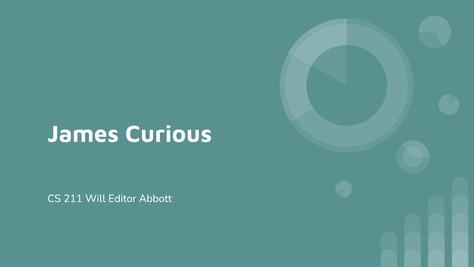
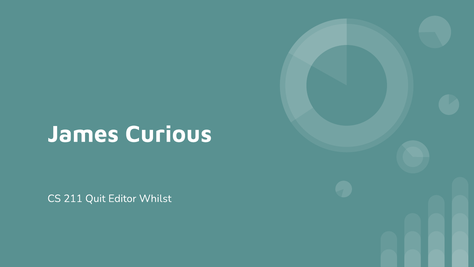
Will: Will -> Quit (95, 198)
Abbott: Abbott -> Whilst (155, 198)
